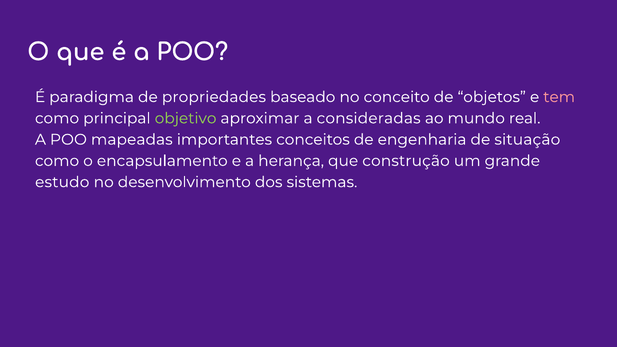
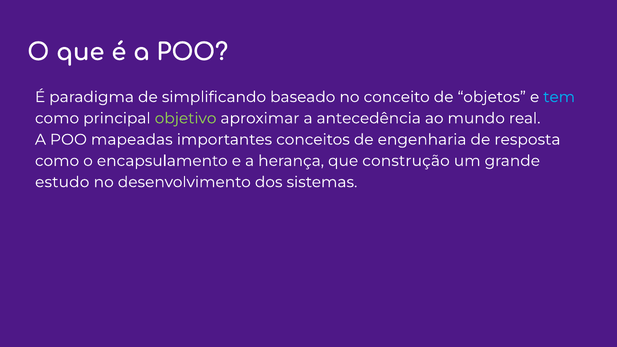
propriedades: propriedades -> simplificando (214, 97)
tem colour: pink -> light blue (559, 97)
consideradas: consideradas -> antecedência (369, 118)
situação: situação -> resposta (527, 140)
